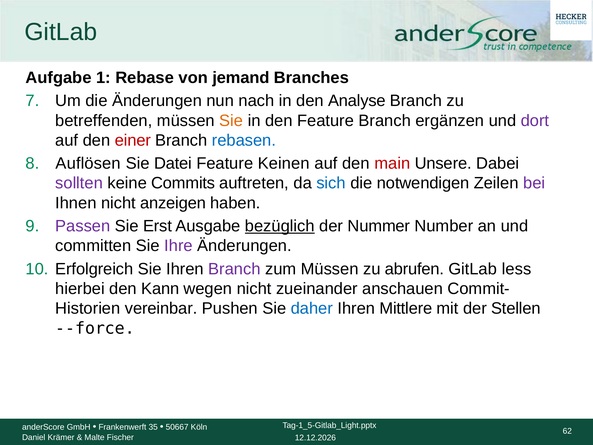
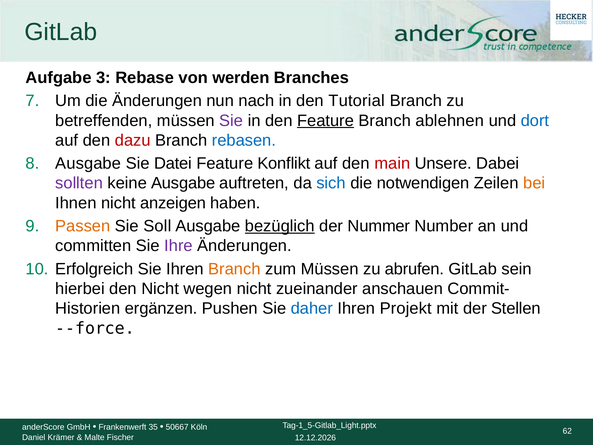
1: 1 -> 3 (103, 78)
jemand: jemand -> werden (241, 78)
Analyse: Analyse -> Tutorial (357, 101)
Sie colour: orange -> purple (231, 120)
Feature underline: none -> present (326, 120)
ergänzen: ergänzen -> ablehnen (450, 120)
dort colour: purple -> blue (535, 120)
einer: einer -> dazu (133, 140)
Auflösen: Auflösen -> Ausgabe (88, 163)
Keinen: Keinen -> Konflikt (284, 163)
keine Commits: Commits -> Ausgabe (183, 183)
bei colour: purple -> orange (534, 183)
Passen colour: purple -> orange (83, 226)
Erst: Erst -> Soll (157, 226)
Branch colour: purple -> orange (234, 269)
less: less -> sein (517, 269)
den Kann: Kann -> Nicht (160, 289)
vereinbar: vereinbar -> ergänzen (161, 308)
Mittlere: Mittlere -> Projekt (406, 308)
